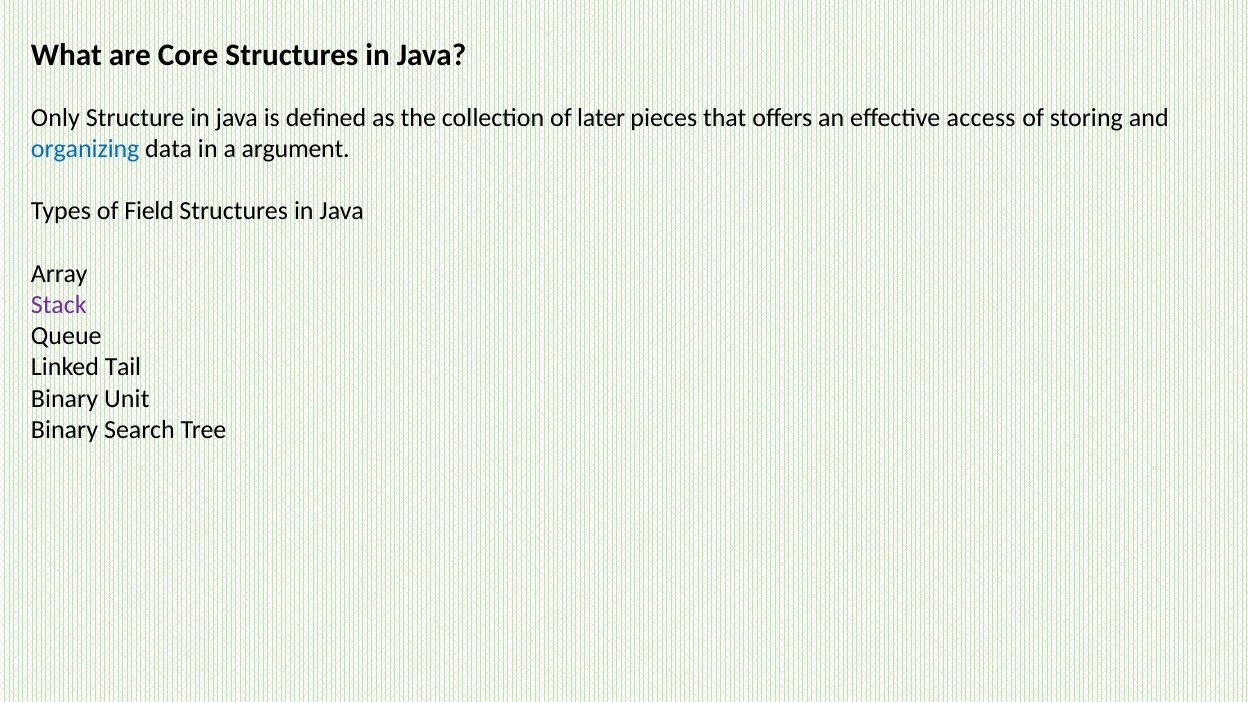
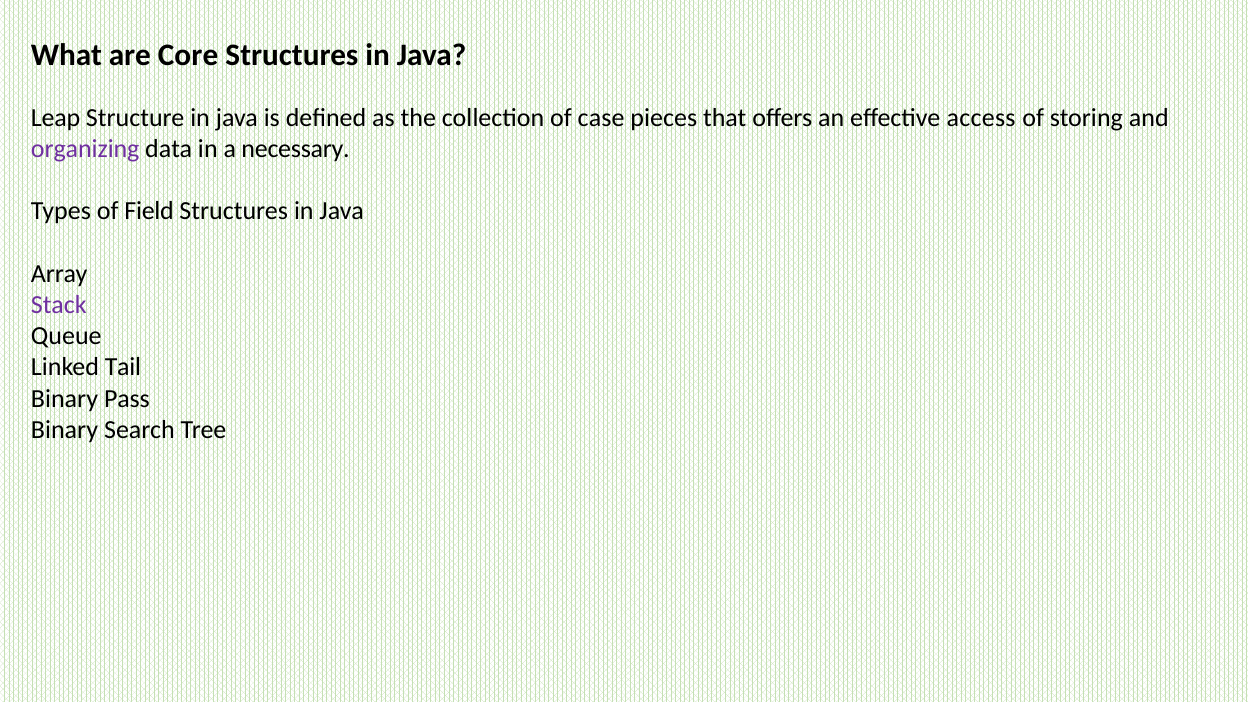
Only: Only -> Leap (56, 118)
later: later -> case (601, 118)
organizing colour: blue -> purple (85, 149)
argument: argument -> necessary (296, 149)
Unit: Unit -> Pass (127, 399)
